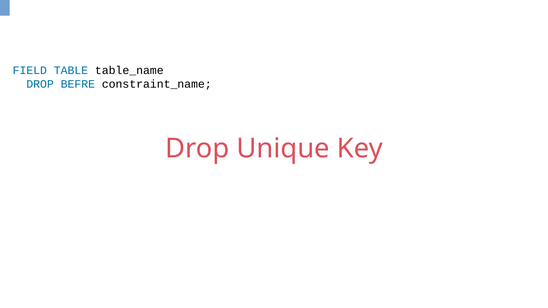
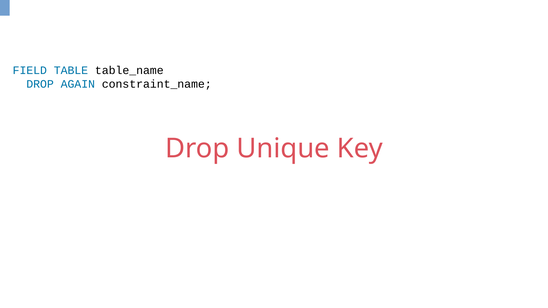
BEFRE: BEFRE -> AGAIN (78, 84)
